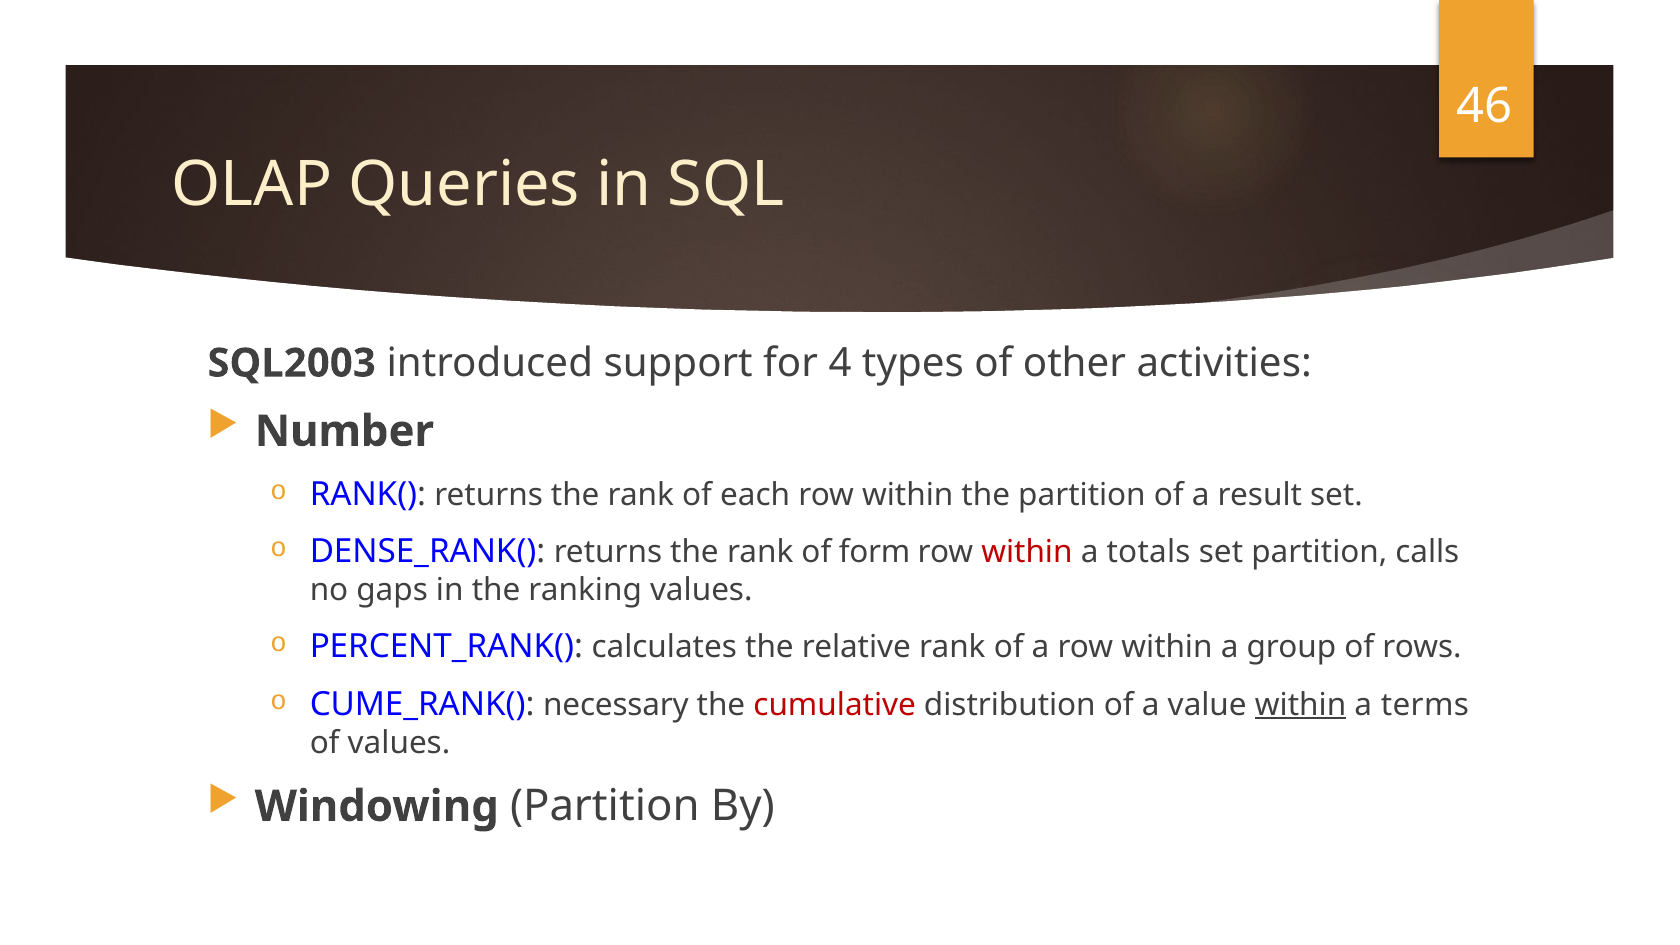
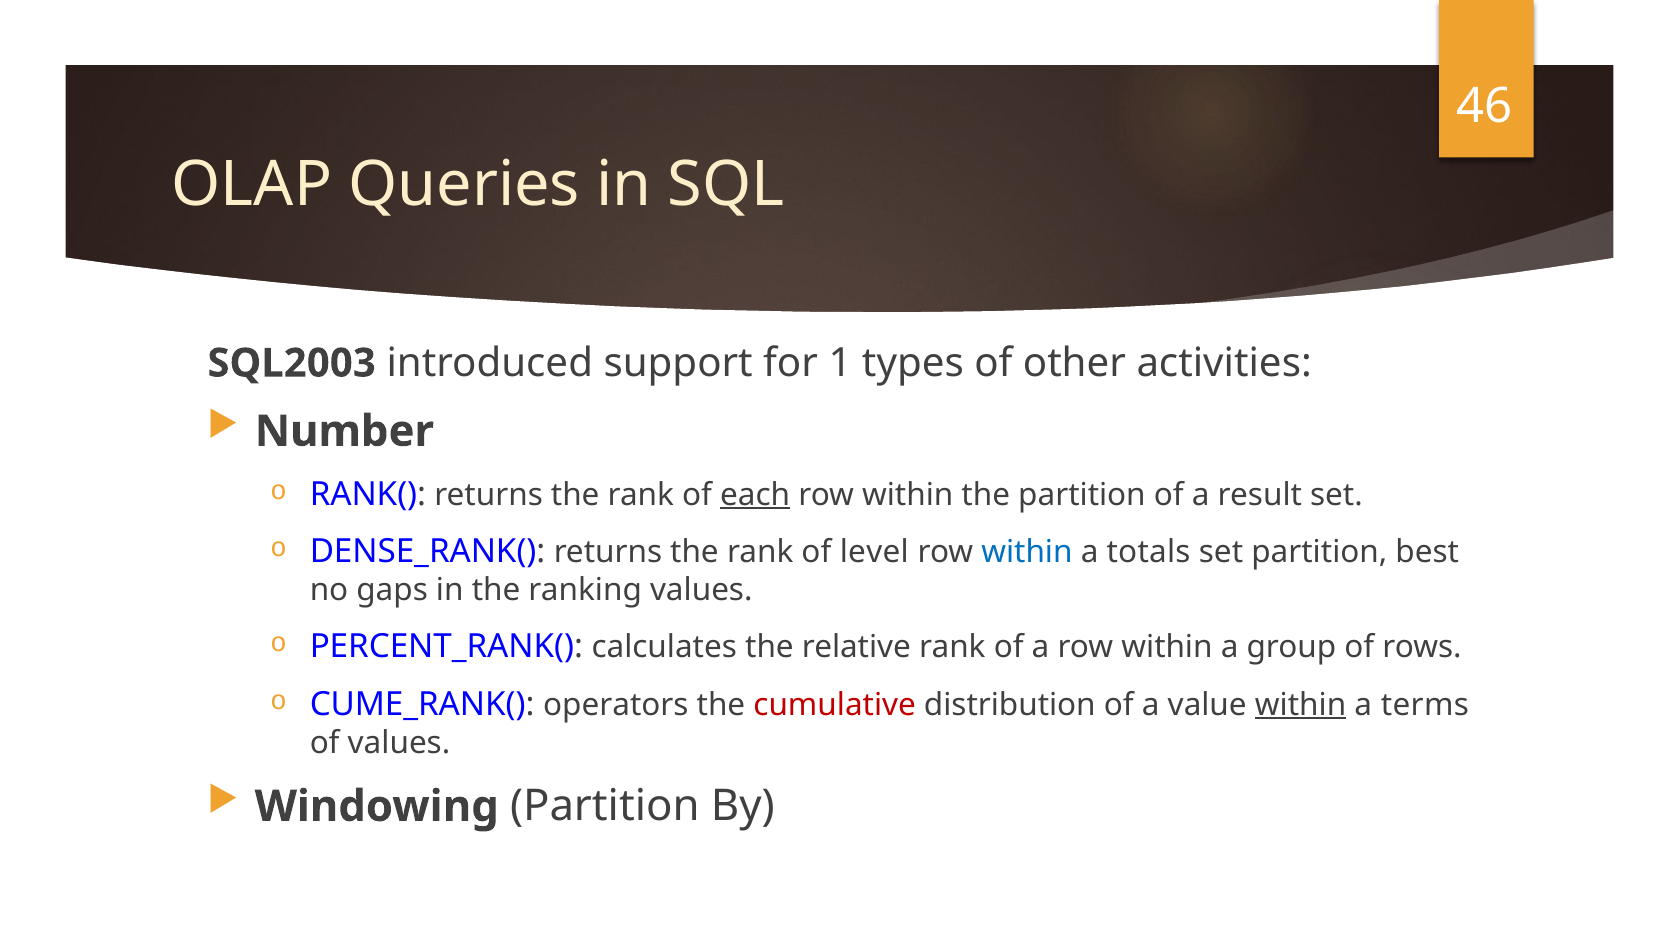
4: 4 -> 1 (840, 363)
each underline: none -> present (755, 495)
form: form -> level (874, 552)
within colour: red -> blue (1027, 552)
calls: calls -> best (1427, 552)
necessary: necessary -> operators (616, 705)
